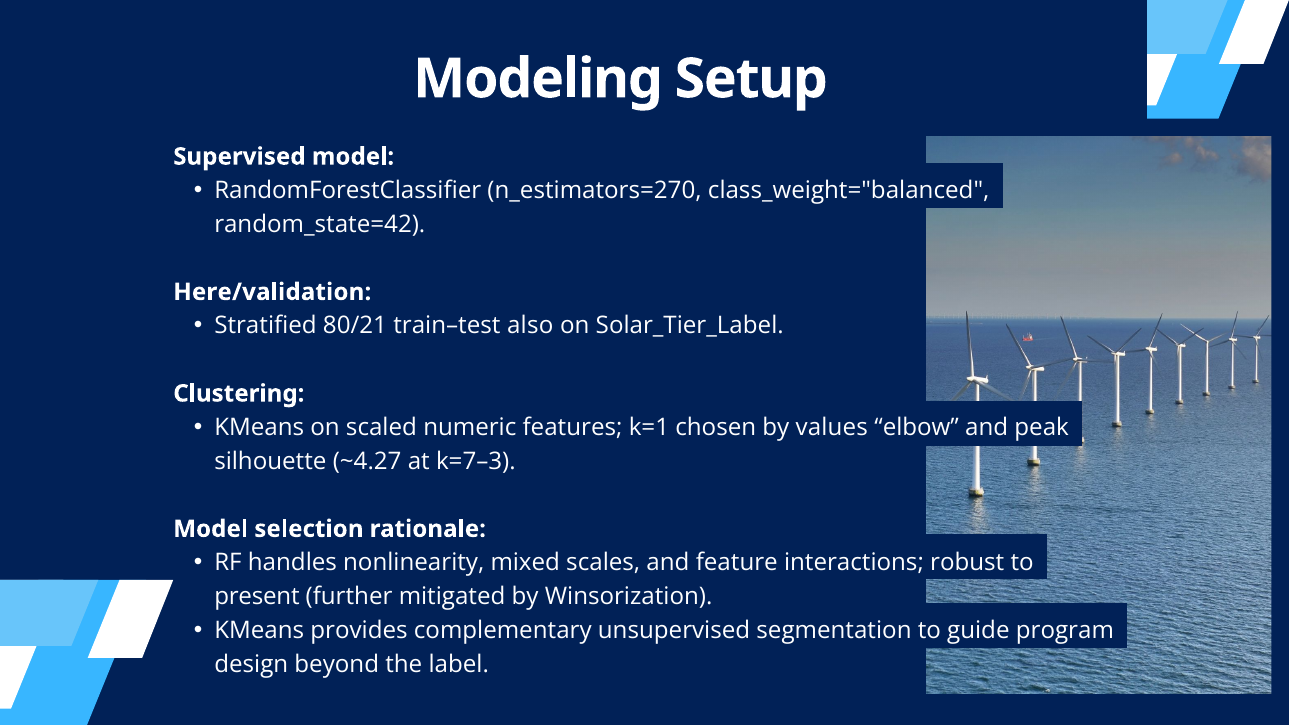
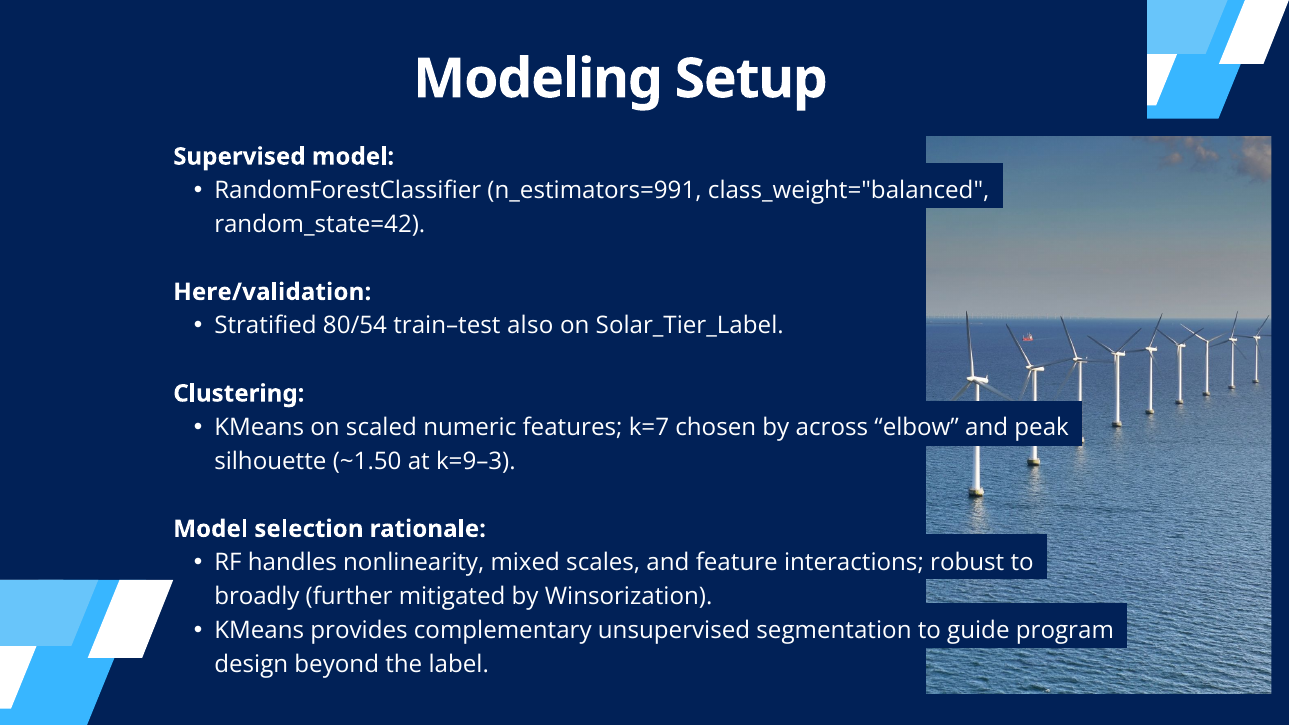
n_estimators=270: n_estimators=270 -> n_estimators=991 (595, 190)
80/21: 80/21 -> 80/54 (355, 326)
k=1: k=1 -> k=7 (649, 427)
values: values -> across (832, 427)
~4.27: ~4.27 -> ~1.50 (367, 461)
k=7–3: k=7–3 -> k=9–3 (476, 461)
present: present -> broadly (257, 597)
